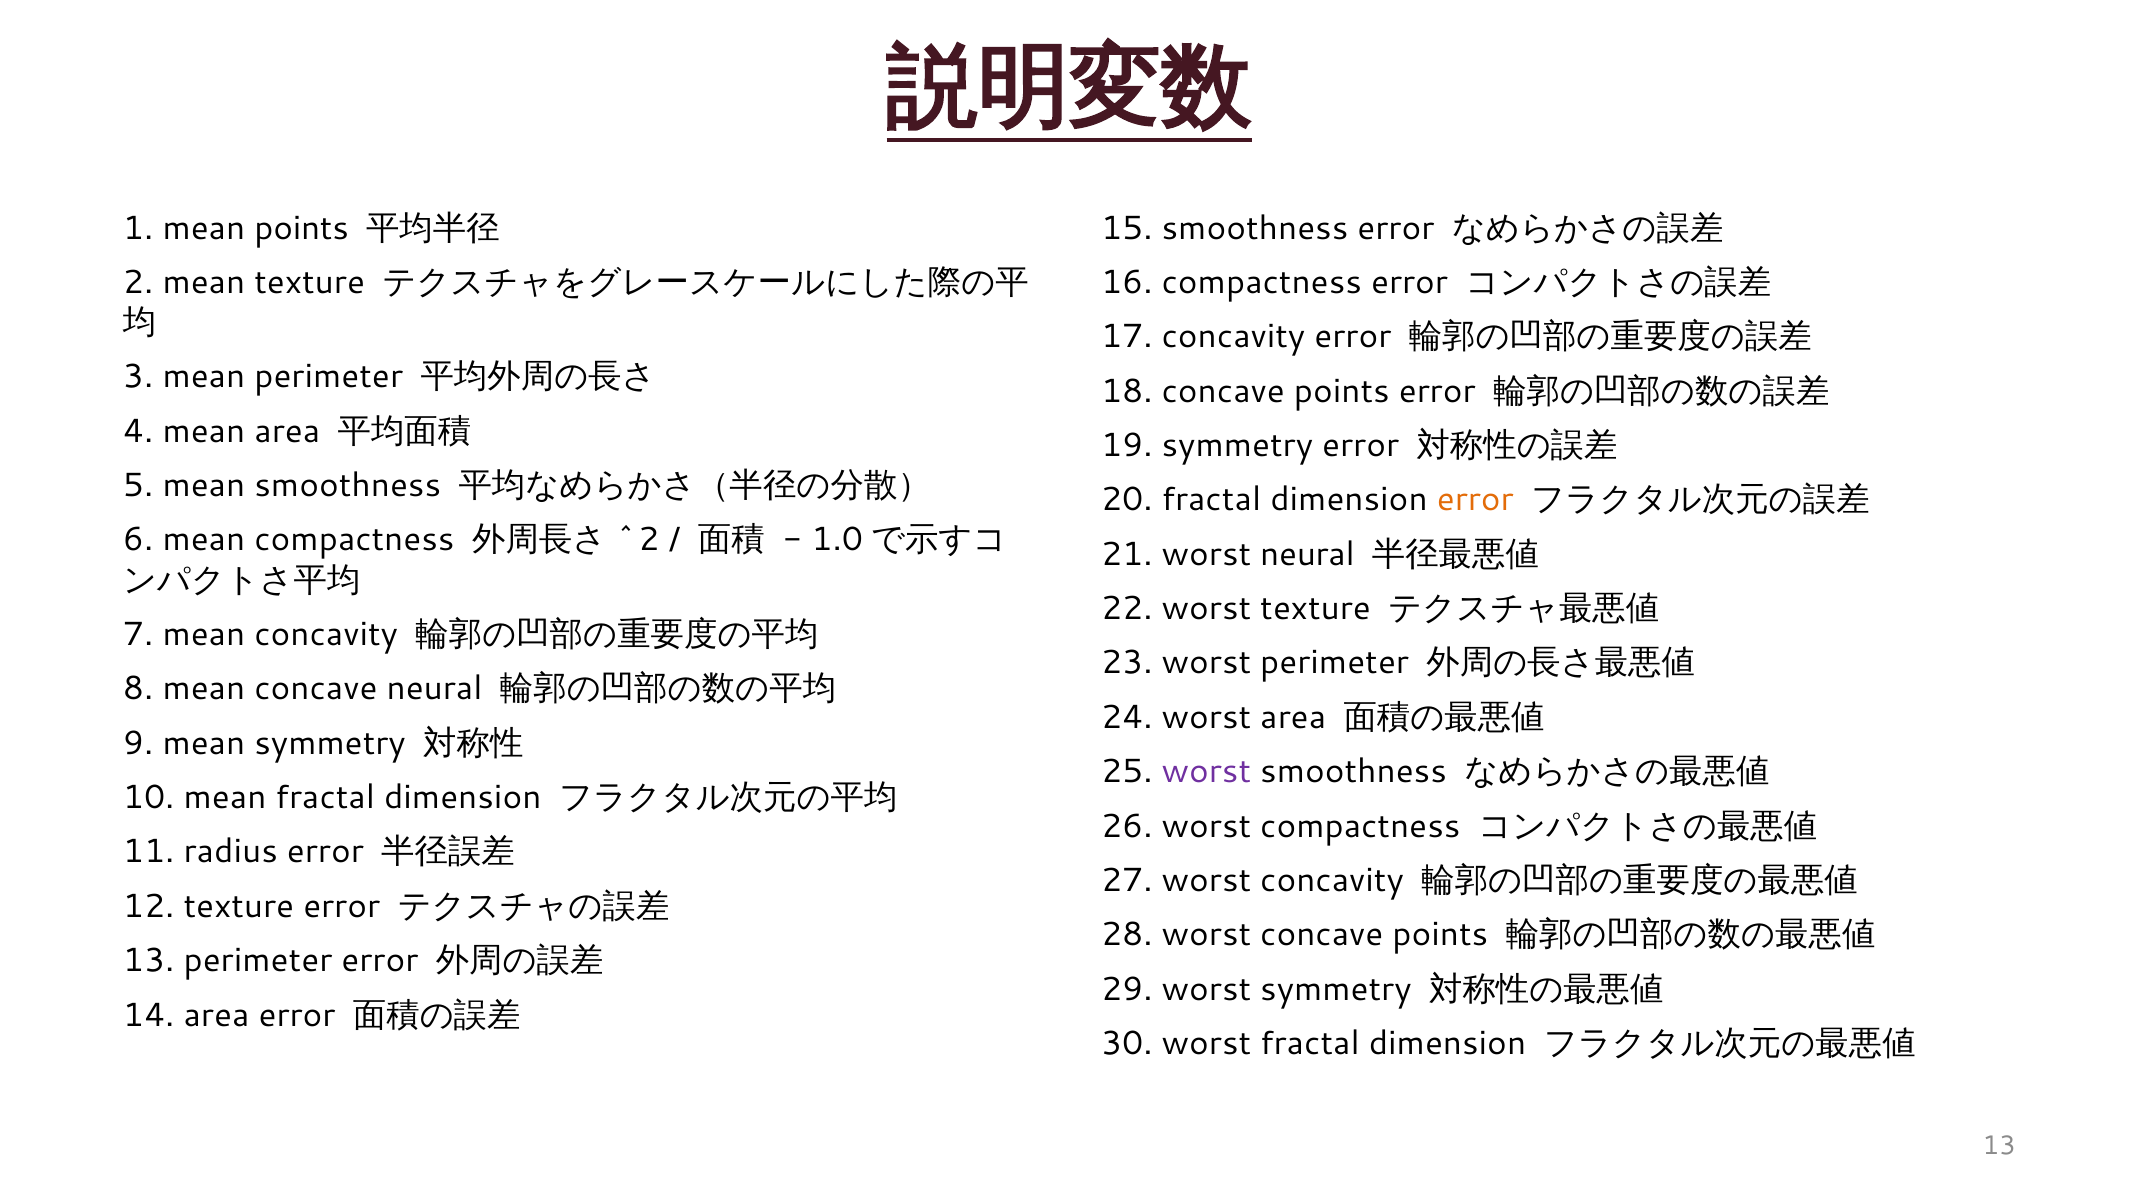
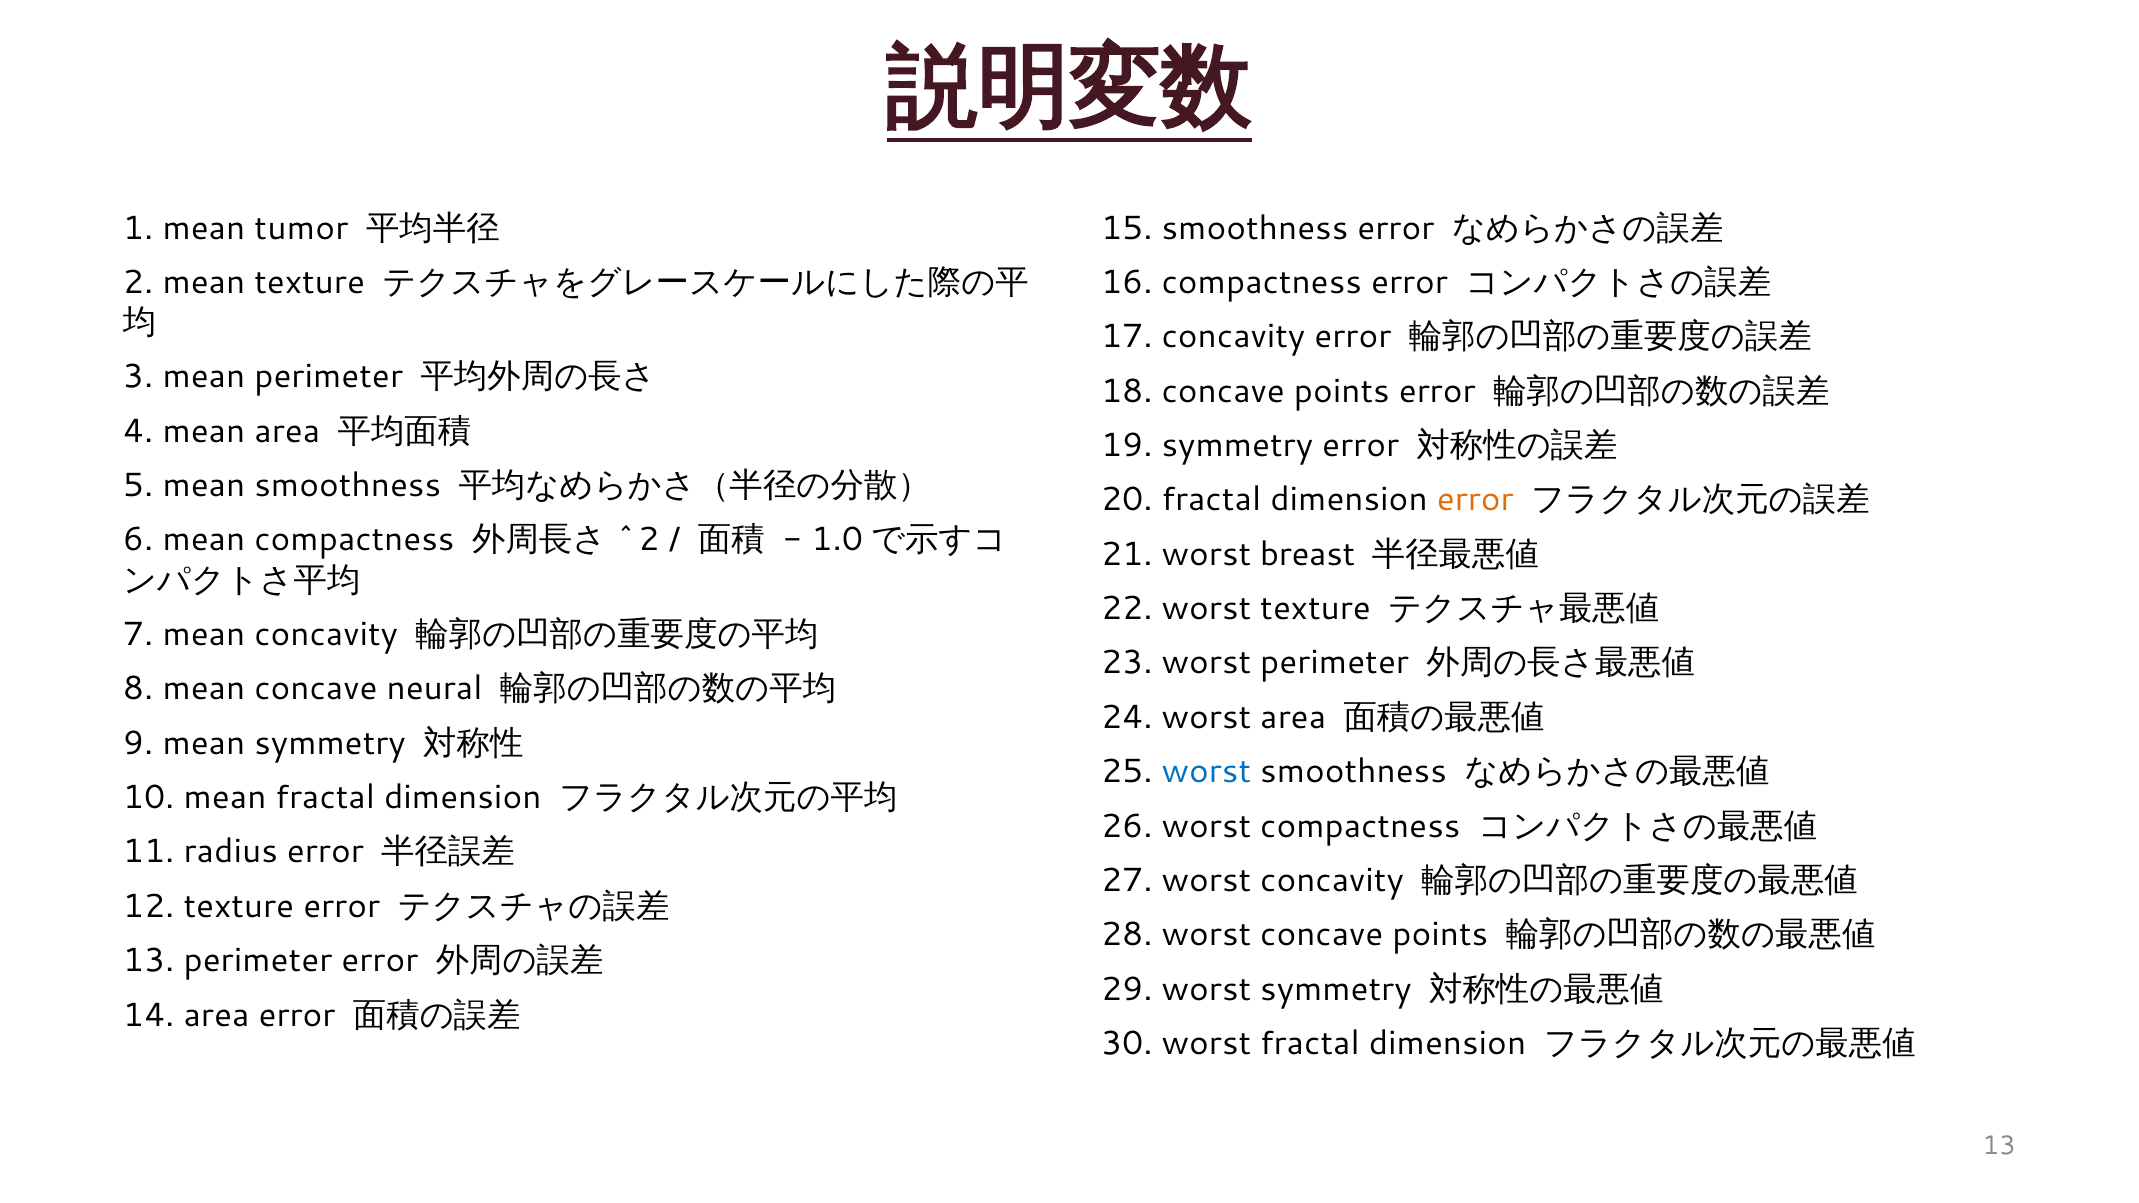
mean points: points -> tumor (301, 228)
worst neural: neural -> breast (1308, 554)
worst colour: purple -> blue (1206, 772)
